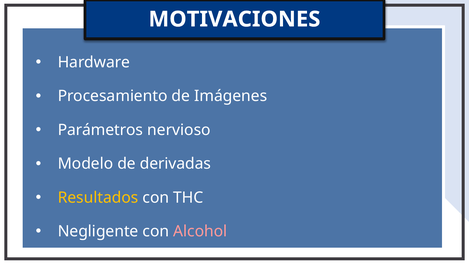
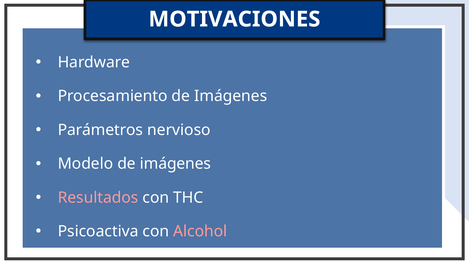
Modelo de derivadas: derivadas -> imágenes (175, 164)
Resultados colour: yellow -> pink (98, 197)
Negligente: Negligente -> Psicoactiva (98, 231)
